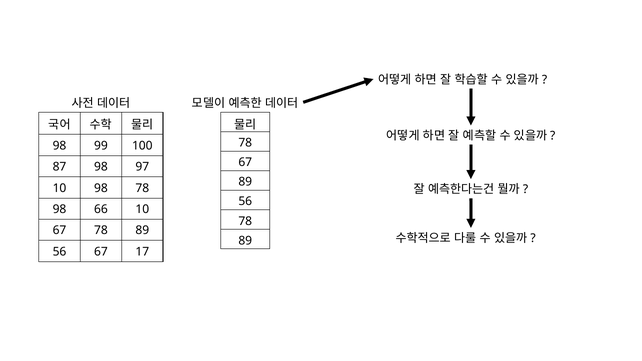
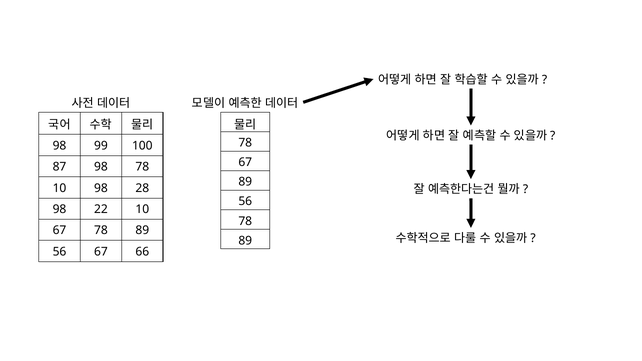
98 97: 97 -> 78 (142, 167)
98 78: 78 -> 28 (142, 188)
66: 66 -> 22 (101, 209)
17: 17 -> 66 (142, 252)
